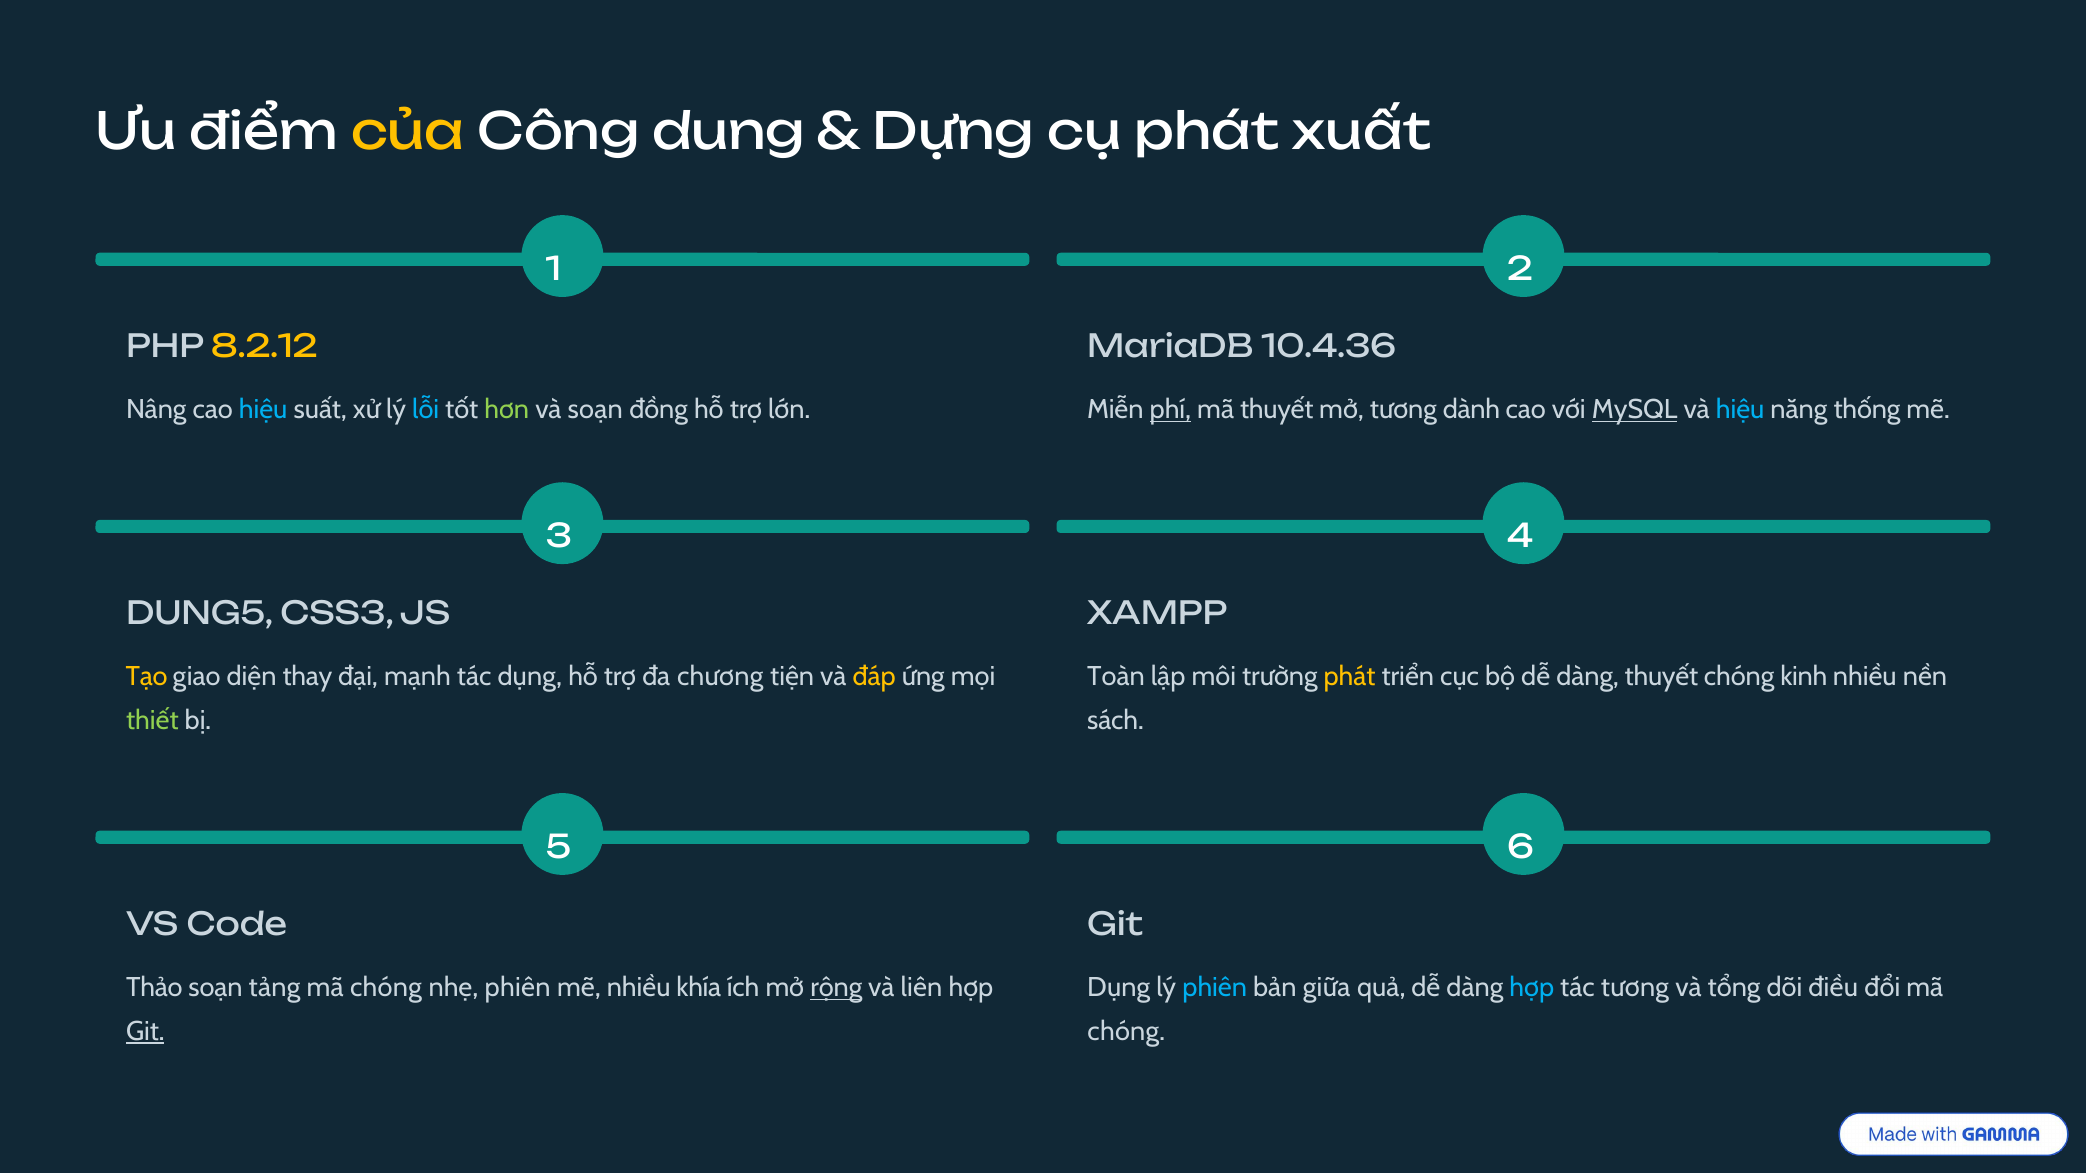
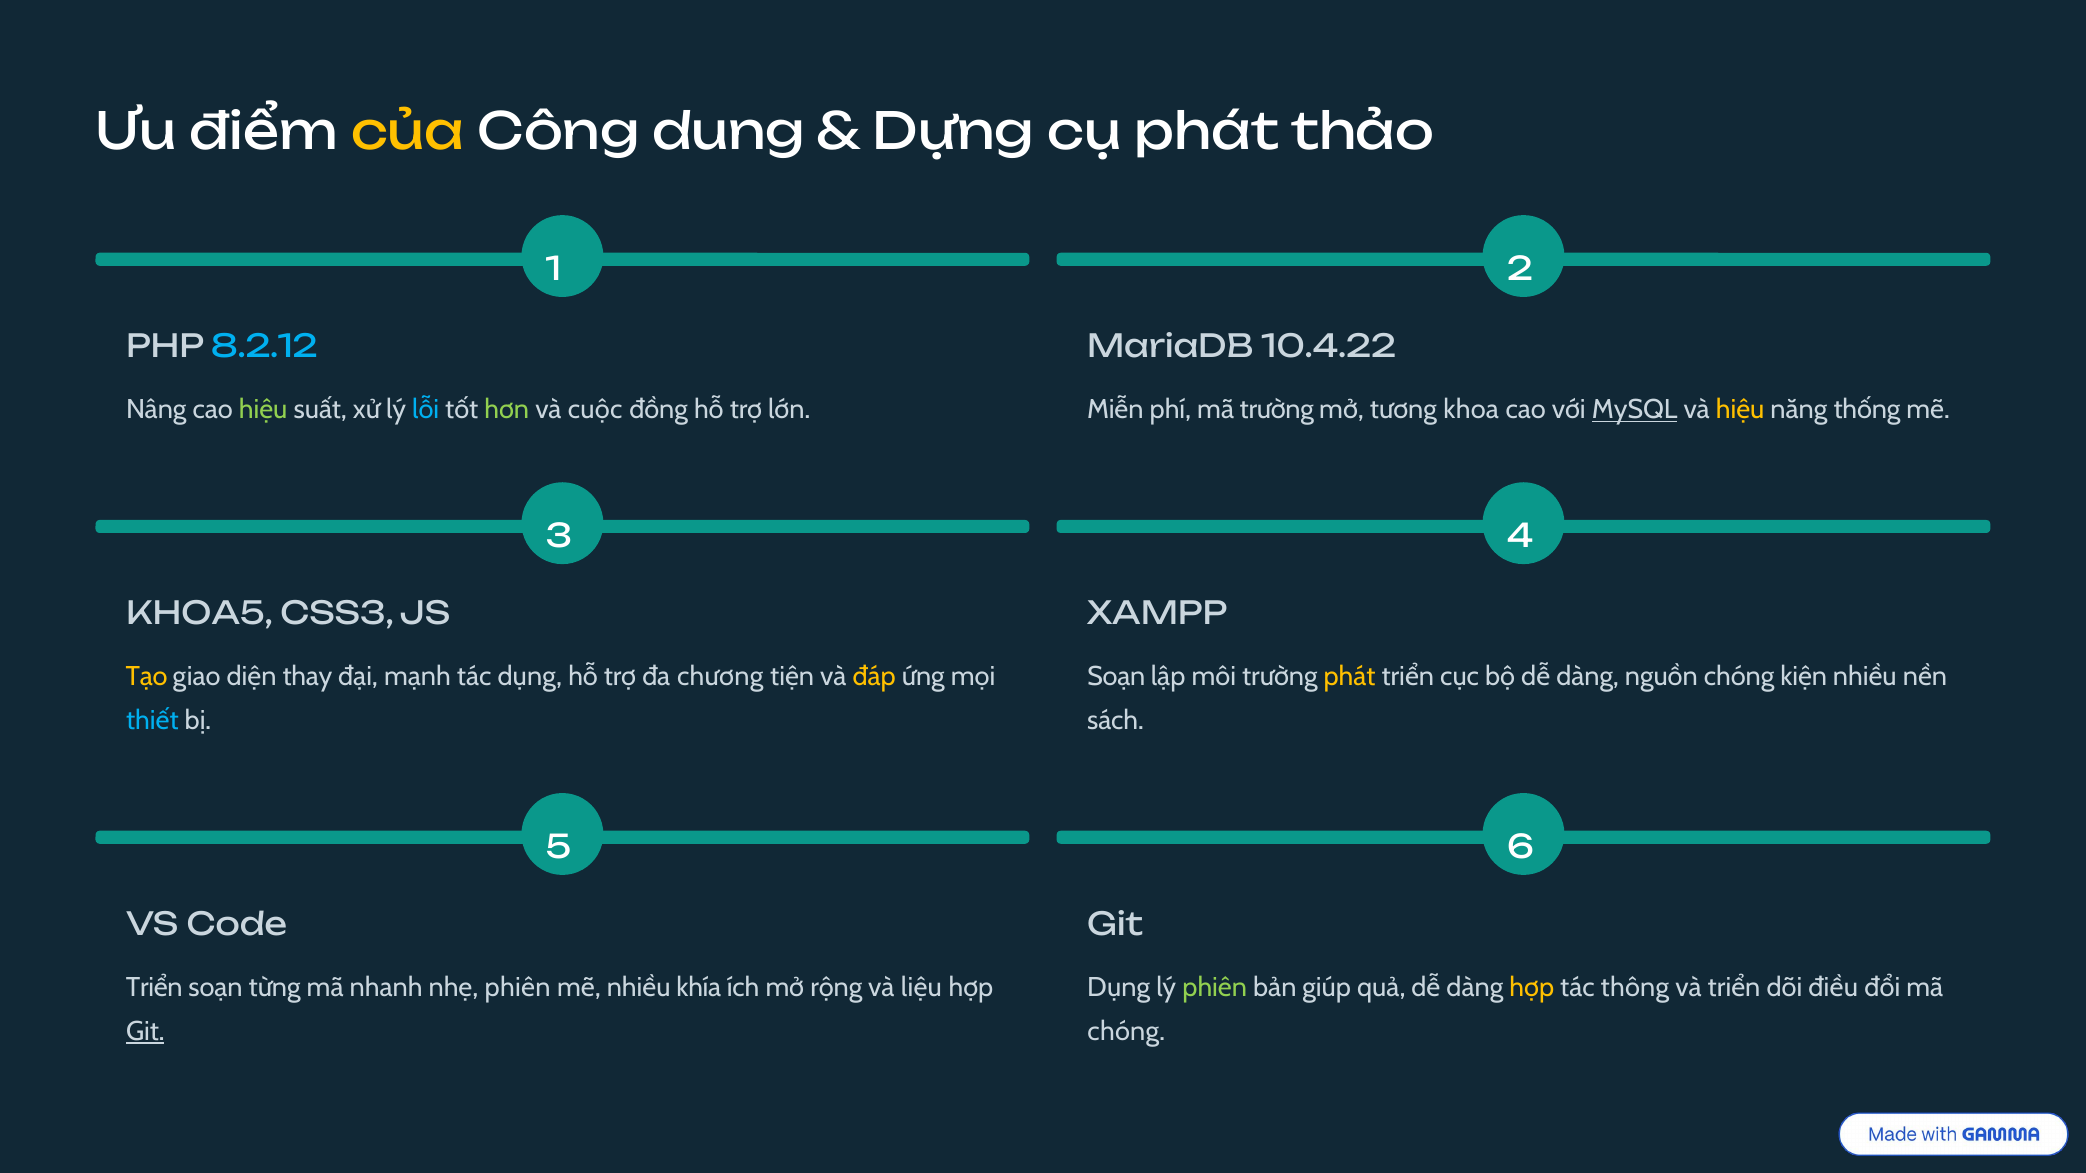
xuất: xuất -> thảo (1363, 133)
8.2.12 colour: yellow -> light blue (264, 347)
10.4.36: 10.4.36 -> 10.4.22 (1329, 347)
hiệu colour: light blue -> light green (263, 410)
và soạn: soạn -> cuộc (595, 410)
phí underline: present -> none (1170, 410)
mã thuyết: thuyết -> trường (1277, 410)
dành: dành -> khoa (1471, 410)
hiệu colour: light blue -> yellow (1740, 410)
DUNG5: DUNG5 -> KHOA5 (200, 615)
Toàn: Toàn -> Soạn (1116, 677)
dàng thuyết: thuyết -> nguồn (1661, 677)
kinh: kinh -> kiện (1804, 677)
thiết colour: light green -> light blue (152, 721)
Thảo: Thảo -> Triển (154, 988)
tảng: tảng -> từng (275, 988)
chóng: chóng -> nhanh (386, 988)
rộng underline: present -> none (836, 988)
liên: liên -> liệu (921, 988)
phiên colour: light blue -> light green (1215, 988)
giữa: giữa -> giúp (1327, 988)
hợp colour: light blue -> yellow (1532, 988)
tác tương: tương -> thông (1635, 988)
và tổng: tổng -> triển (1734, 988)
